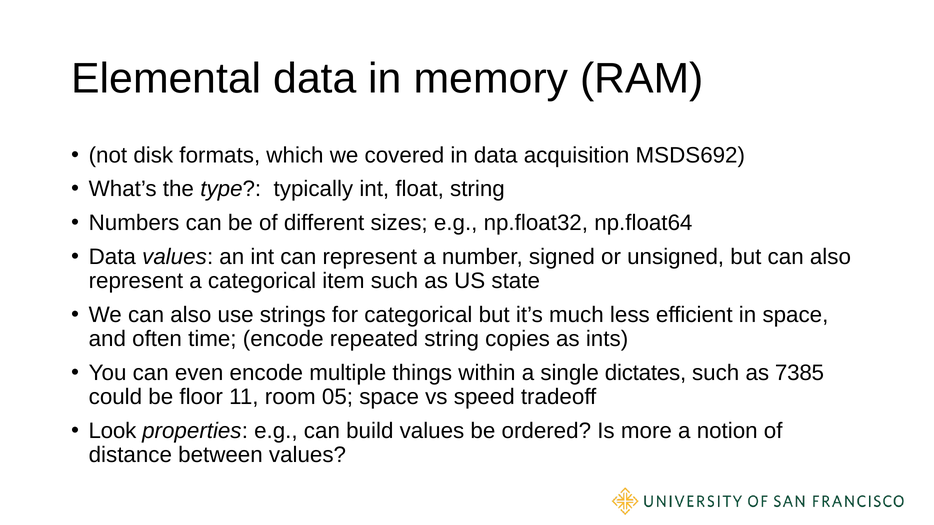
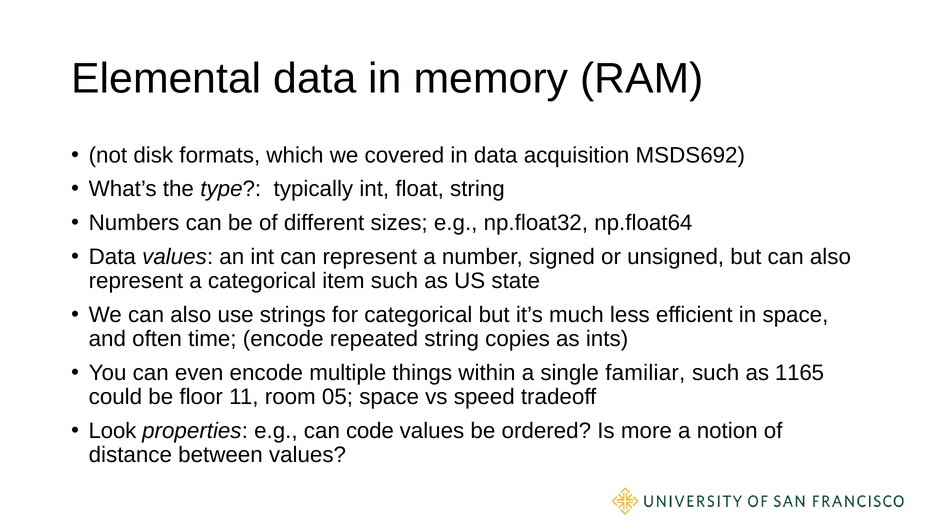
dictates: dictates -> familiar (645, 373)
7385: 7385 -> 1165 (800, 373)
build: build -> code (370, 431)
